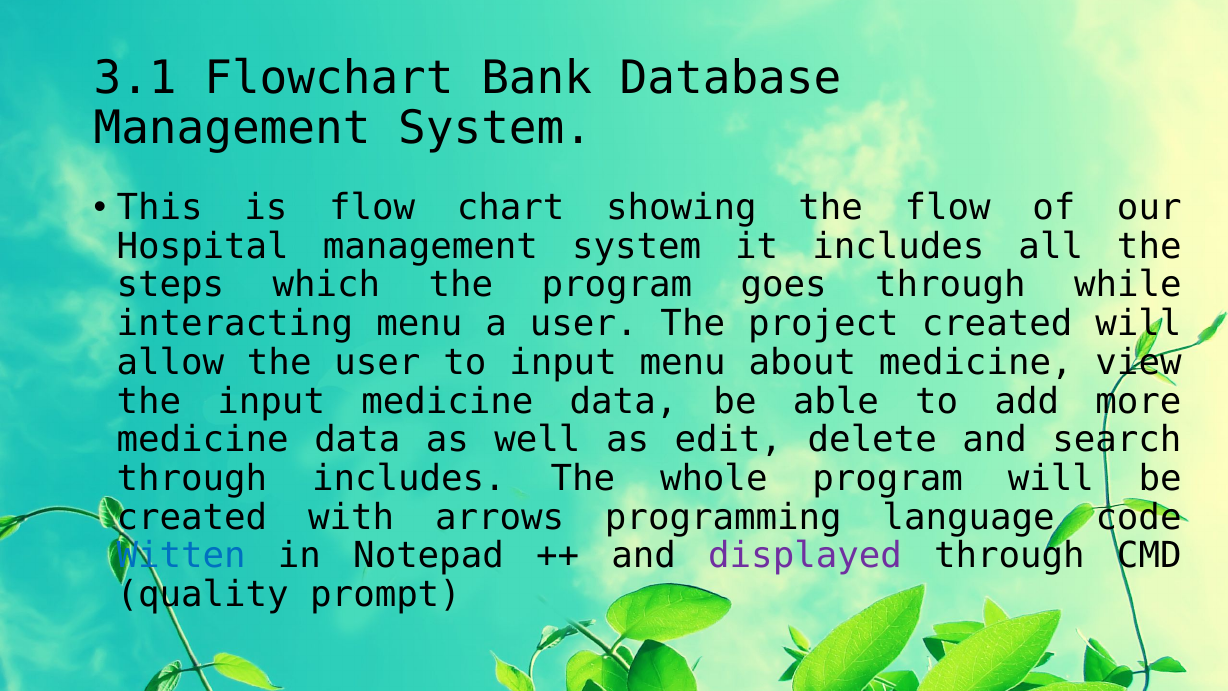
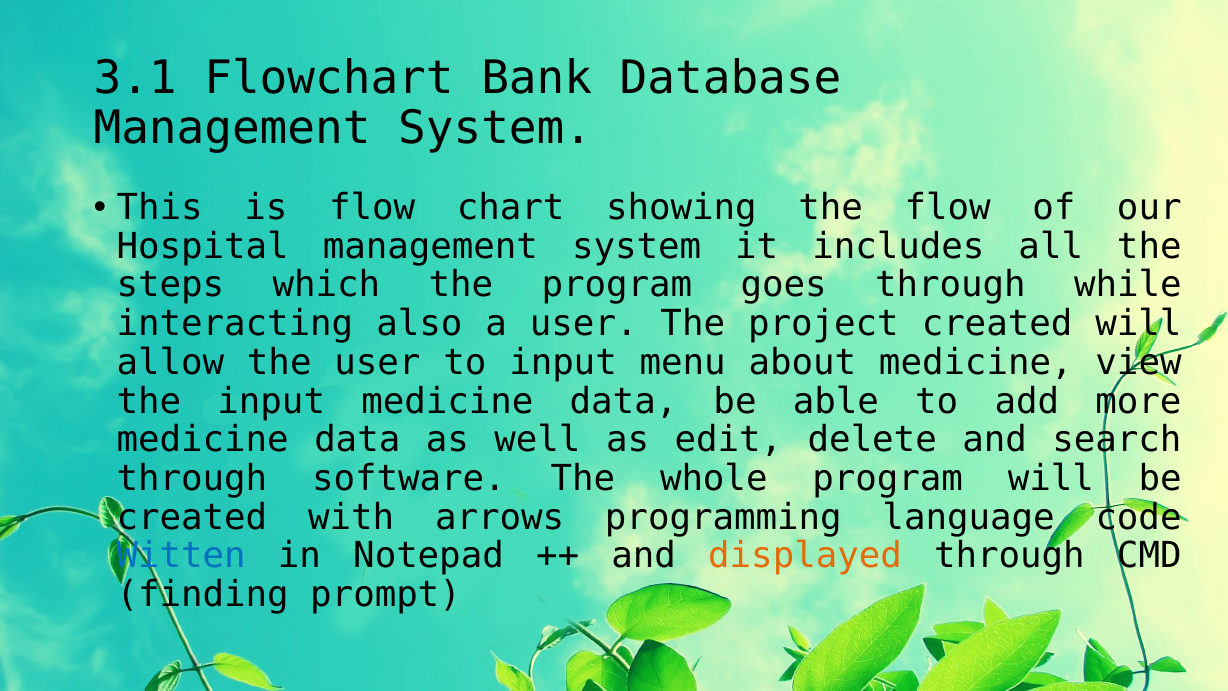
interacting menu: menu -> also (419, 324)
through includes: includes -> software (409, 478)
displayed colour: purple -> orange (805, 556)
quality: quality -> finding (203, 595)
